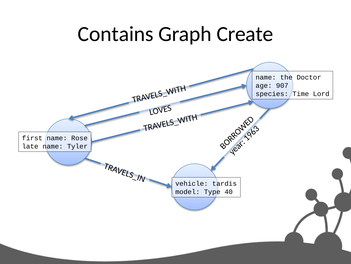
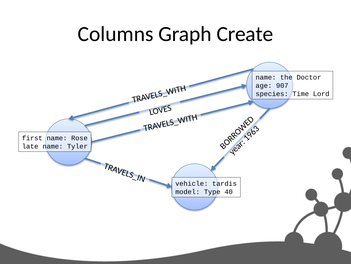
Contains: Contains -> Columns (116, 34)
